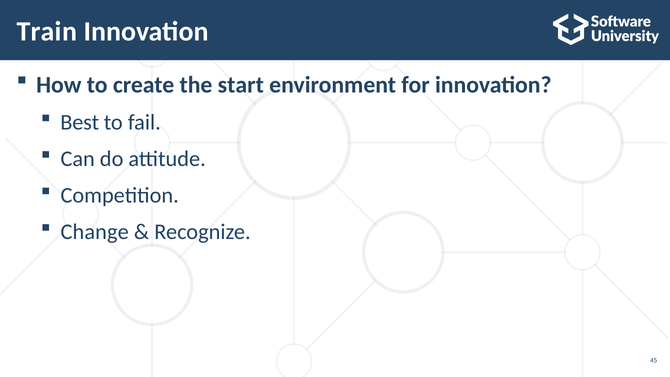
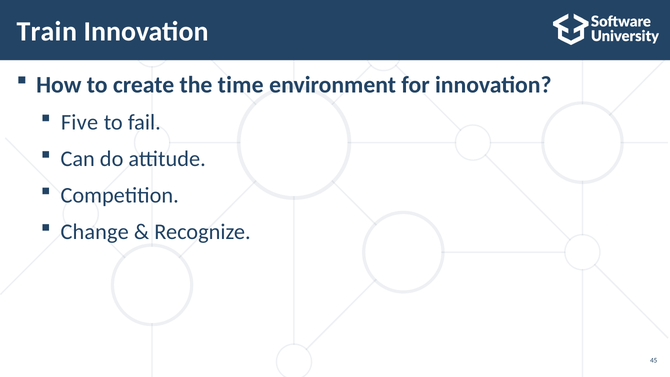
start: start -> time (241, 85)
Best: Best -> Five (79, 122)
